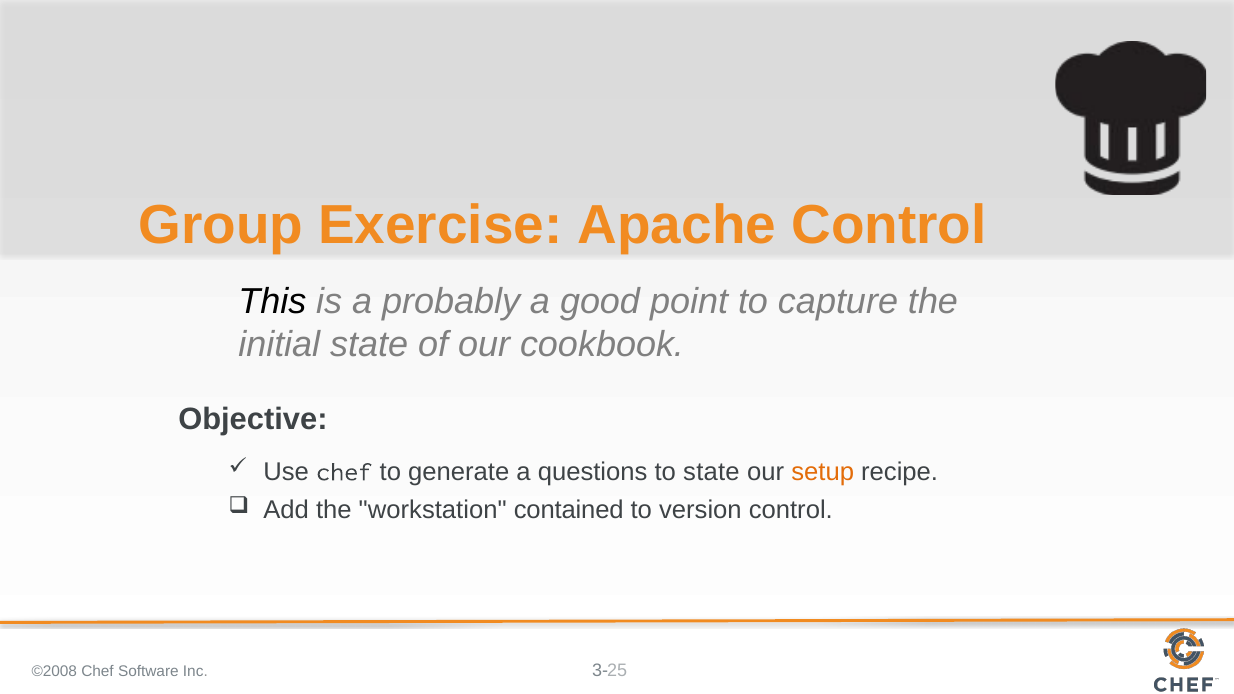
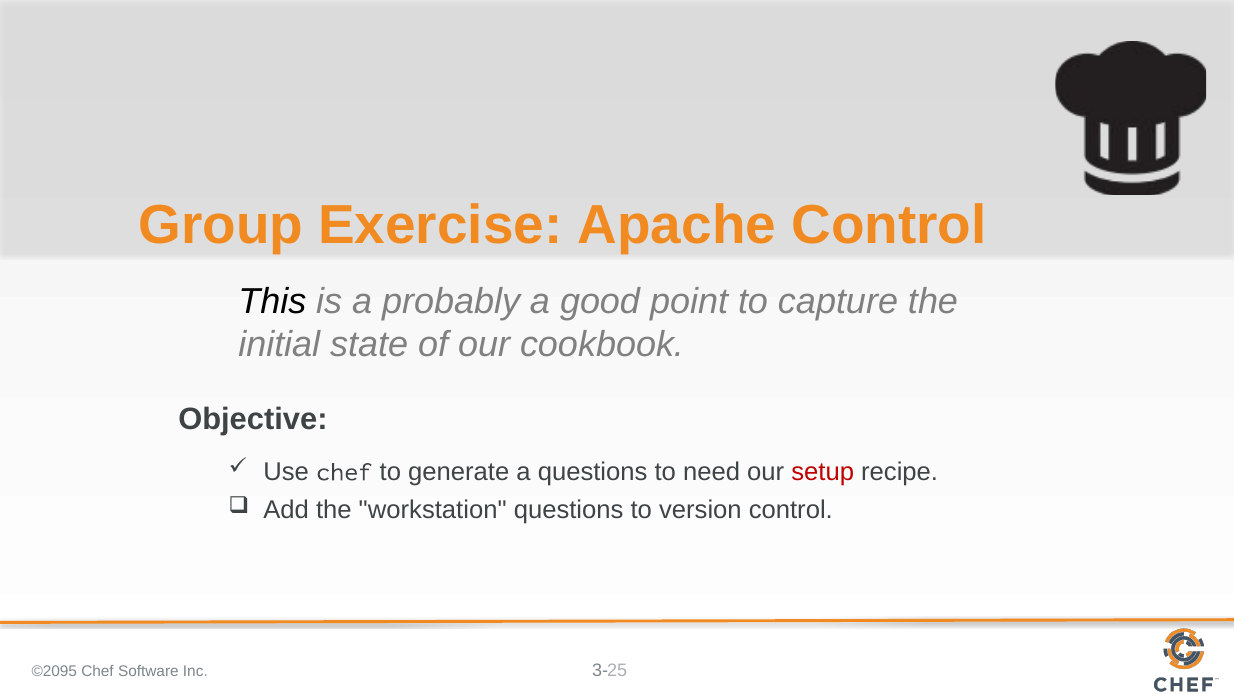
to state: state -> need (712, 472)
setup colour: orange -> red (823, 472)
workstation contained: contained -> questions (569, 510)
©2008: ©2008 -> ©2095 (54, 672)
